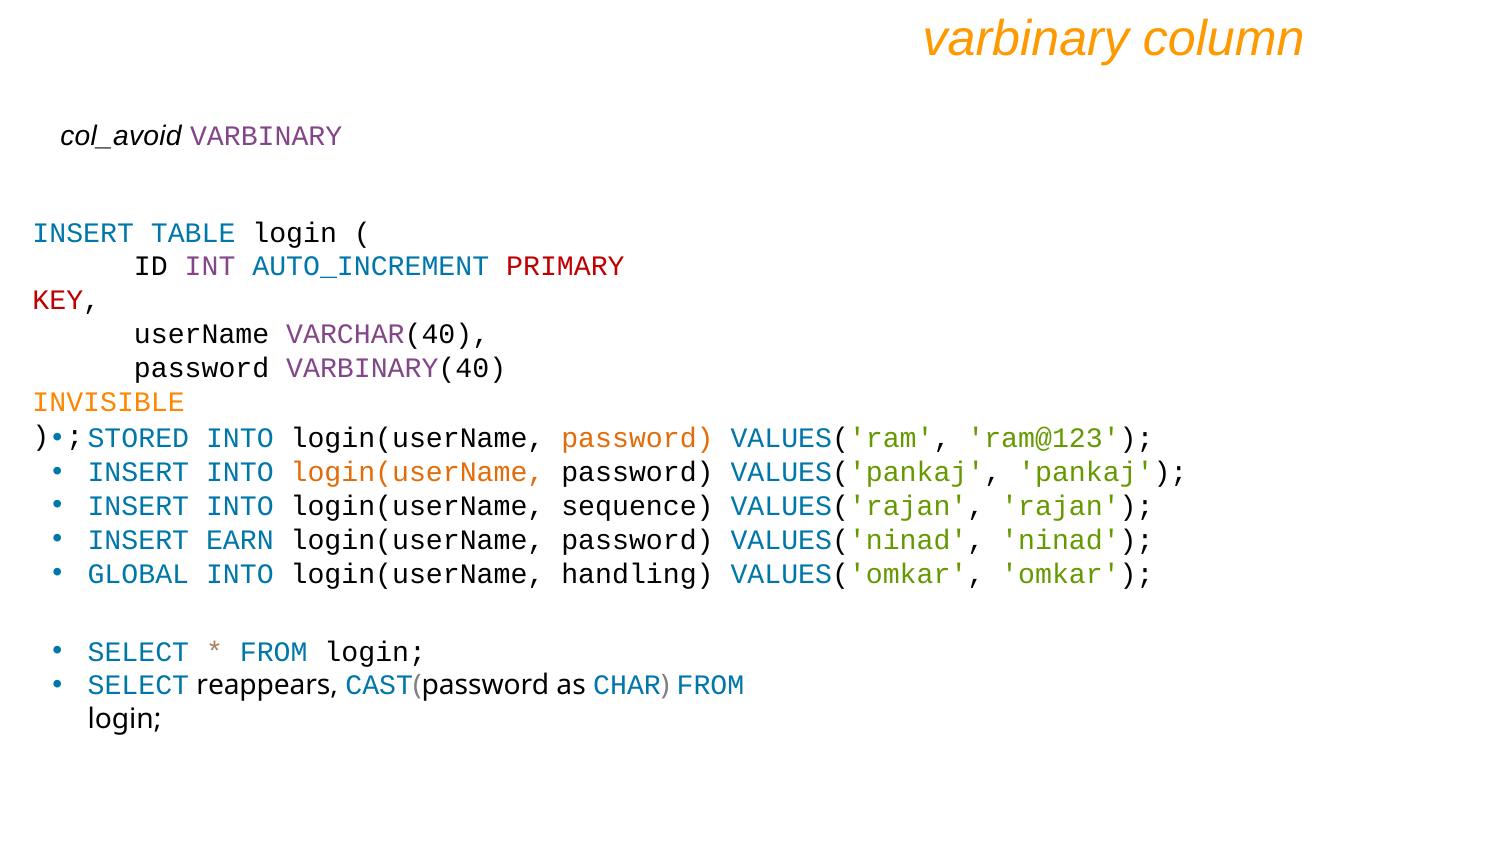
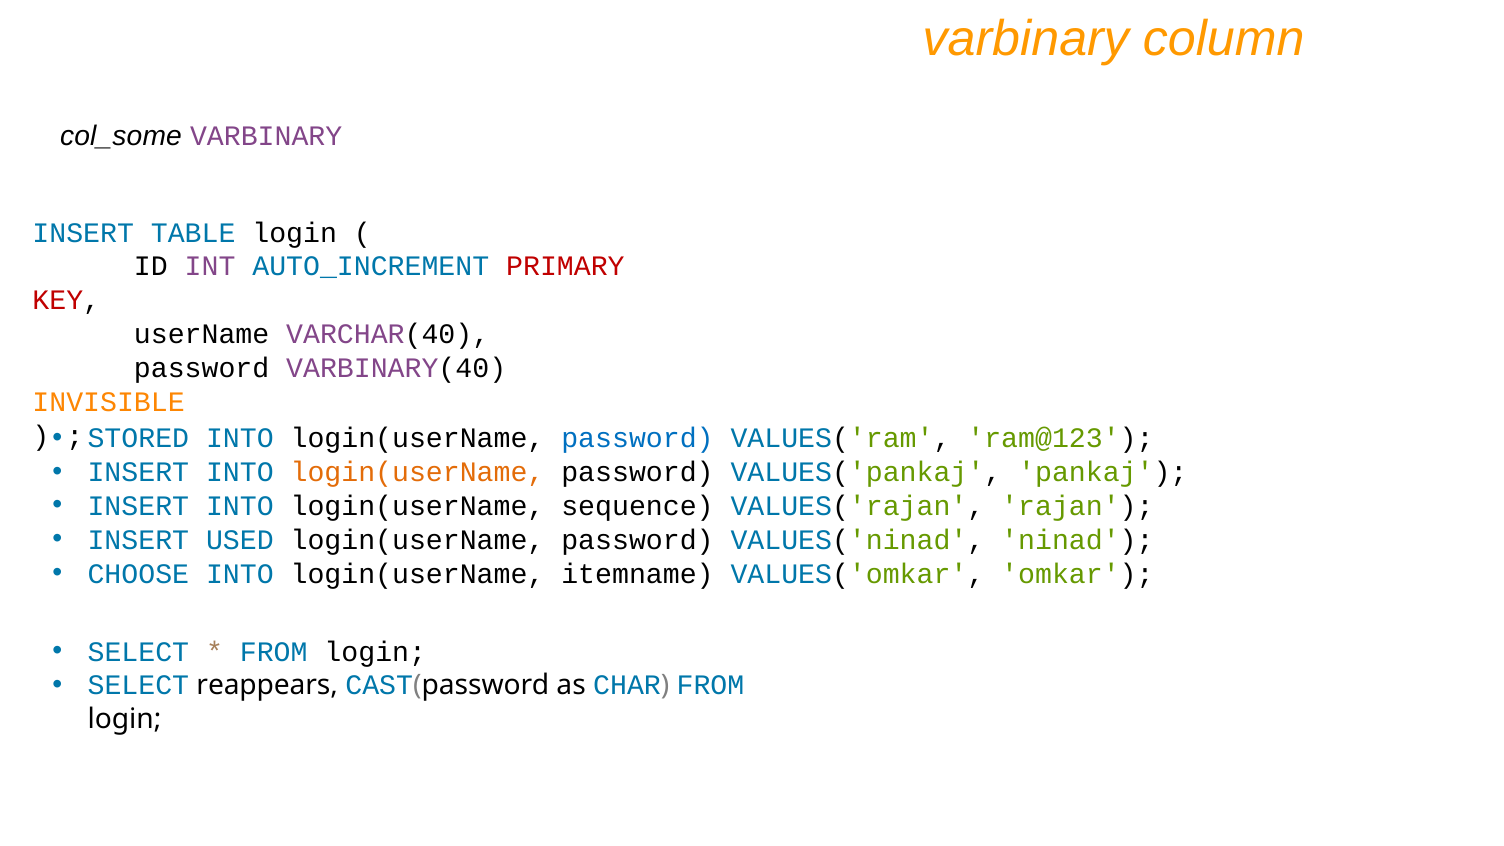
col_avoid: col_avoid -> col_some (121, 136)
password colour: orange -> blue (637, 439)
EARN: EARN -> USED (240, 540)
GLOBAL: GLOBAL -> CHOOSE (138, 574)
handling: handling -> itemname (637, 574)
